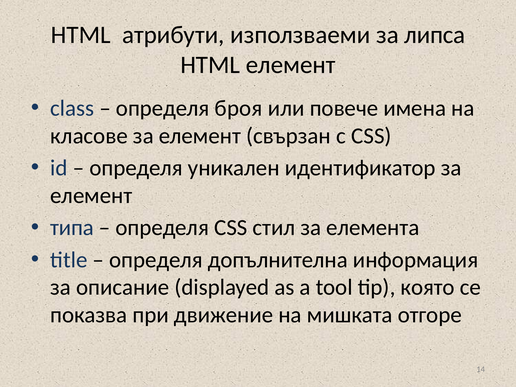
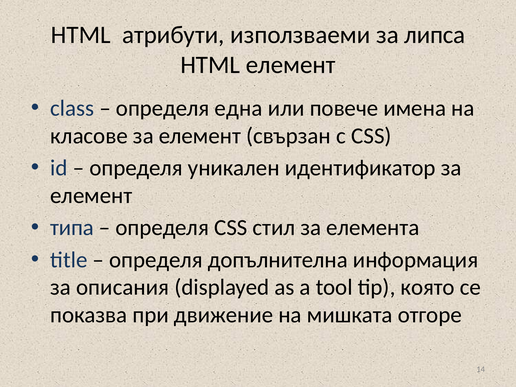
броя: броя -> една (239, 108)
описание: описание -> описания (123, 287)
